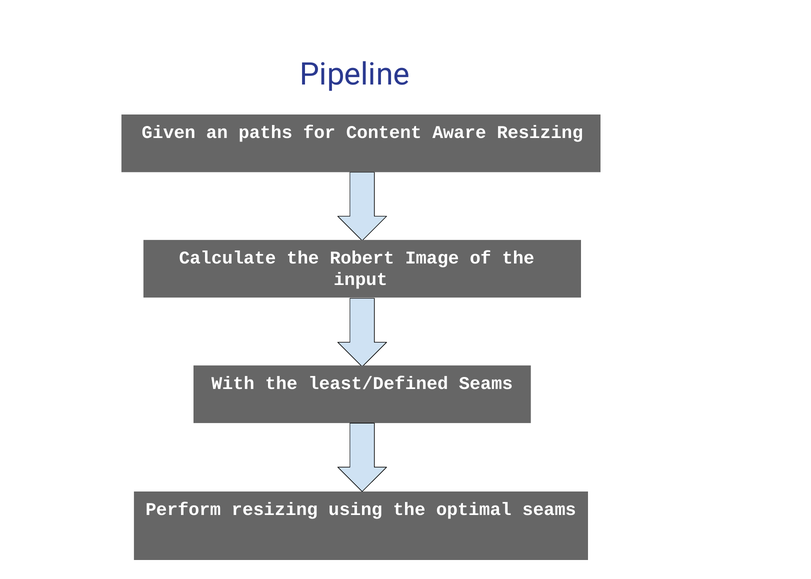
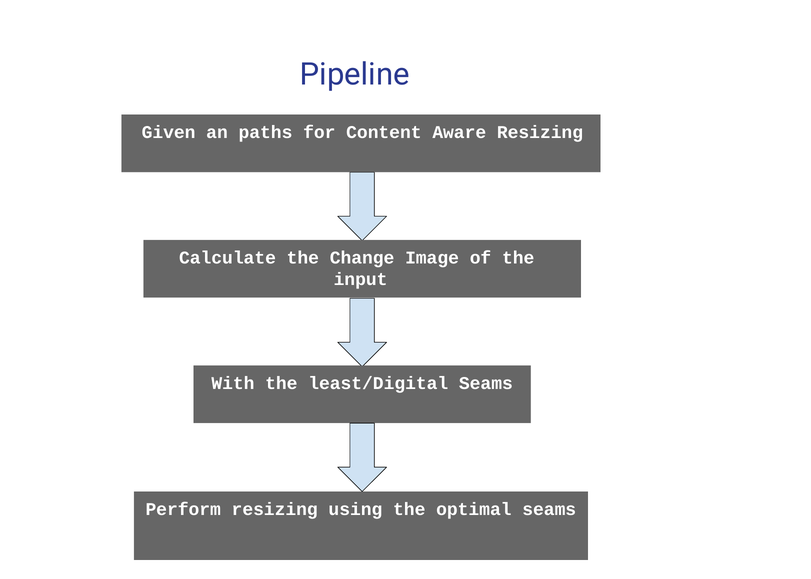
Robert: Robert -> Change (362, 258)
least/Defined: least/Defined -> least/Digital (378, 384)
